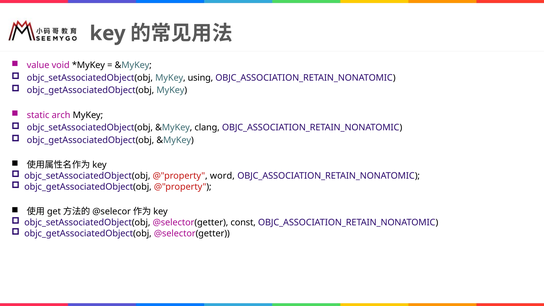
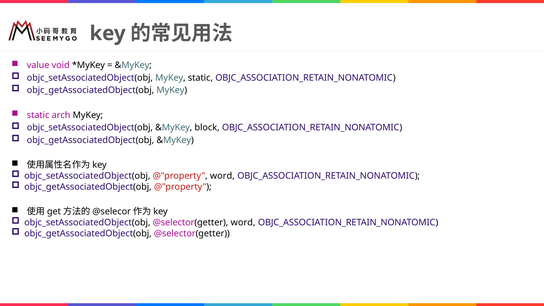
MyKey using: using -> static (200, 78)
clang: clang -> block (207, 128)
@selector(getter const: const -> word (243, 223)
